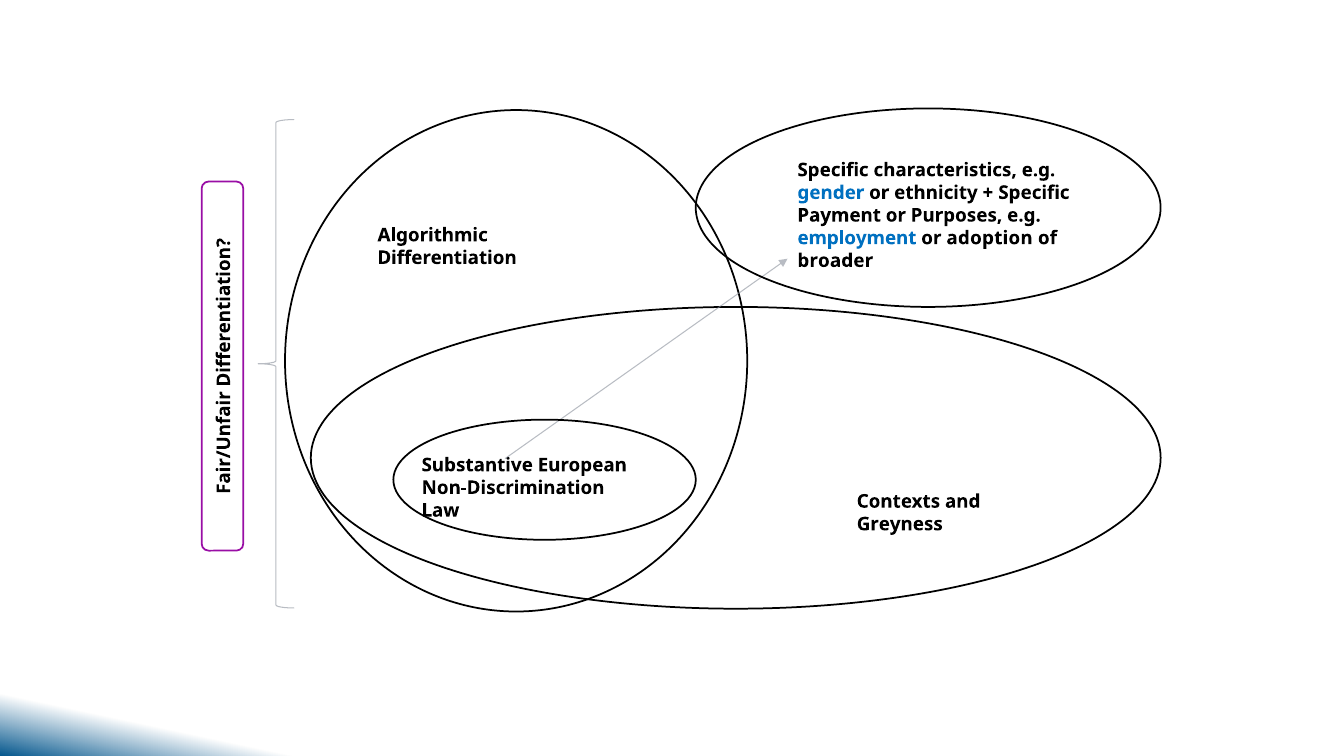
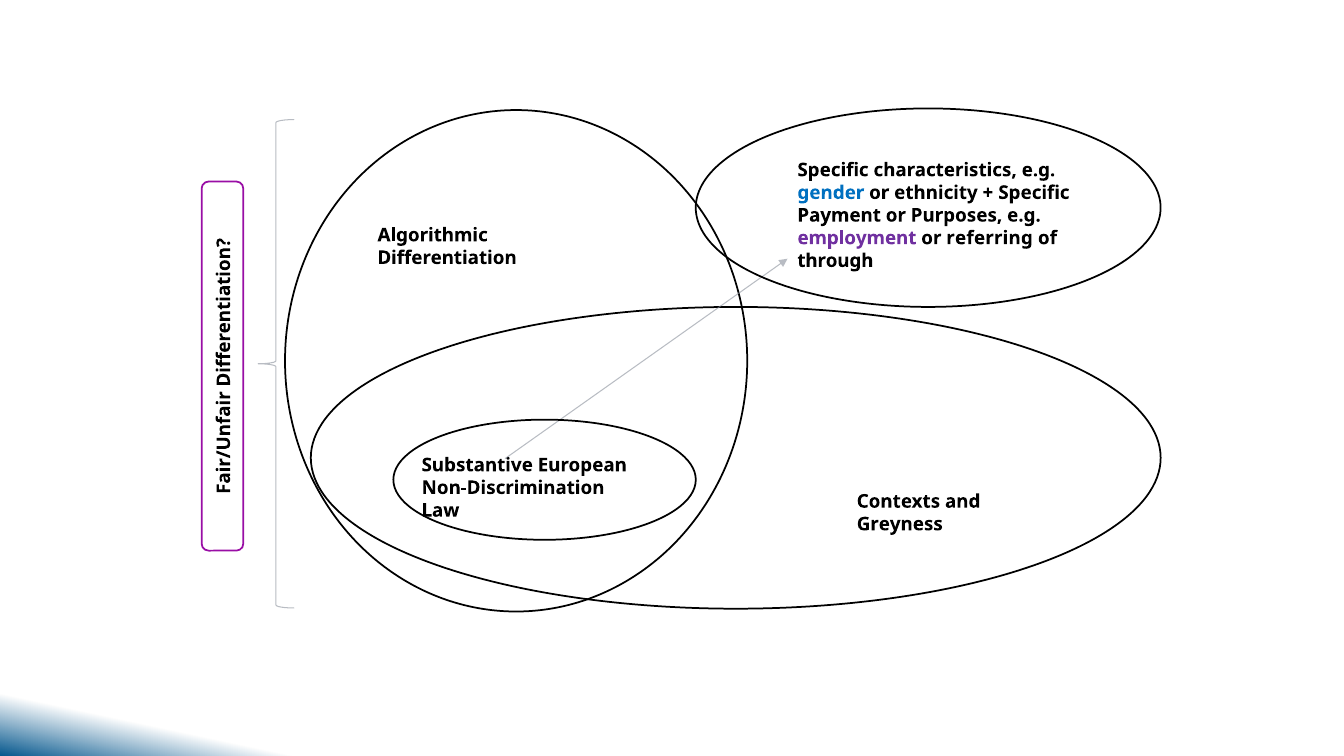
employment colour: blue -> purple (857, 238)
adoption: adoption -> referring (990, 238)
broader: broader -> through (835, 261)
